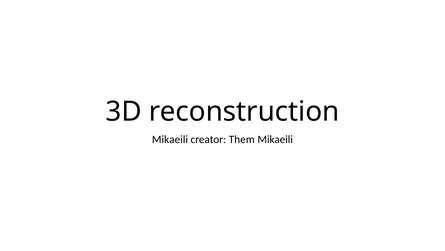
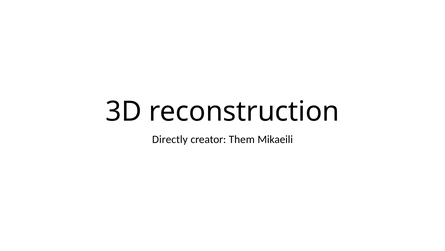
Mikaeili: Mikaeili -> Directly (170, 139)
